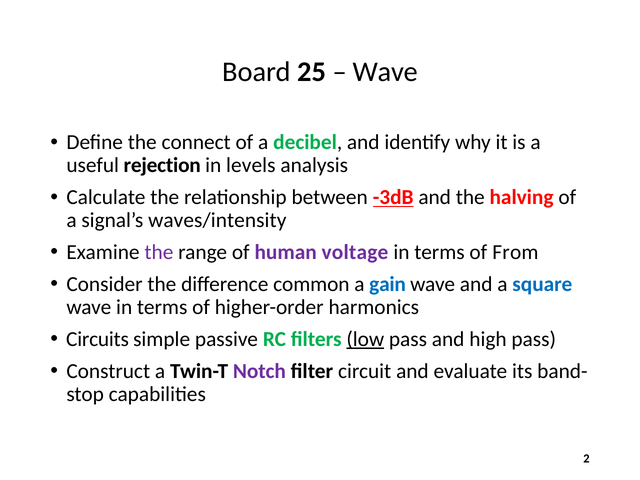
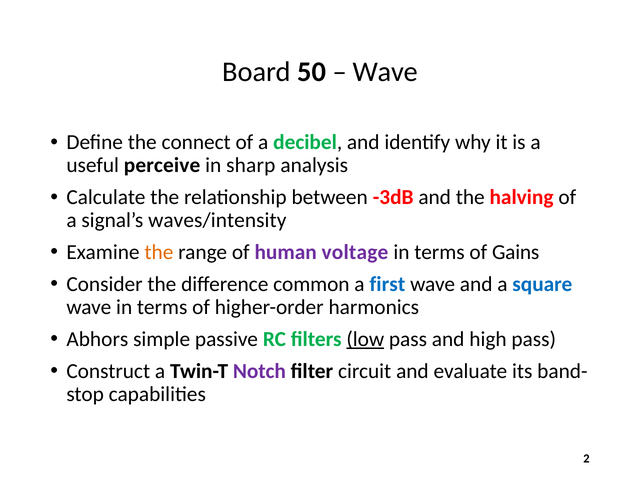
25: 25 -> 50 (312, 72)
rejection: rejection -> perceive (162, 165)
levels: levels -> sharp (251, 165)
-3dB underline: present -> none (393, 197)
the colour: purple -> orange (159, 252)
From: From -> Gains (516, 252)
gain: gain -> first (387, 284)
Circuits: Circuits -> Abhors (97, 339)
